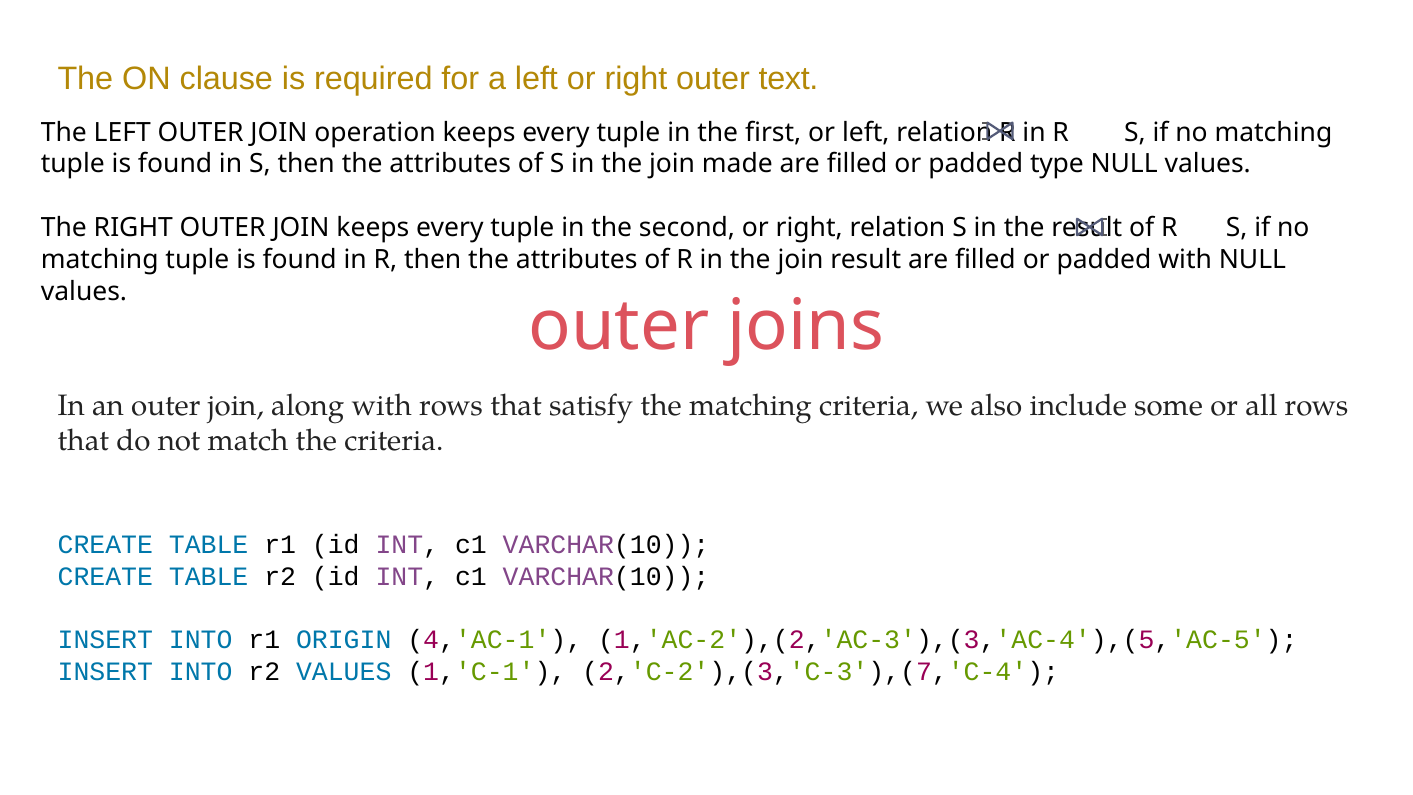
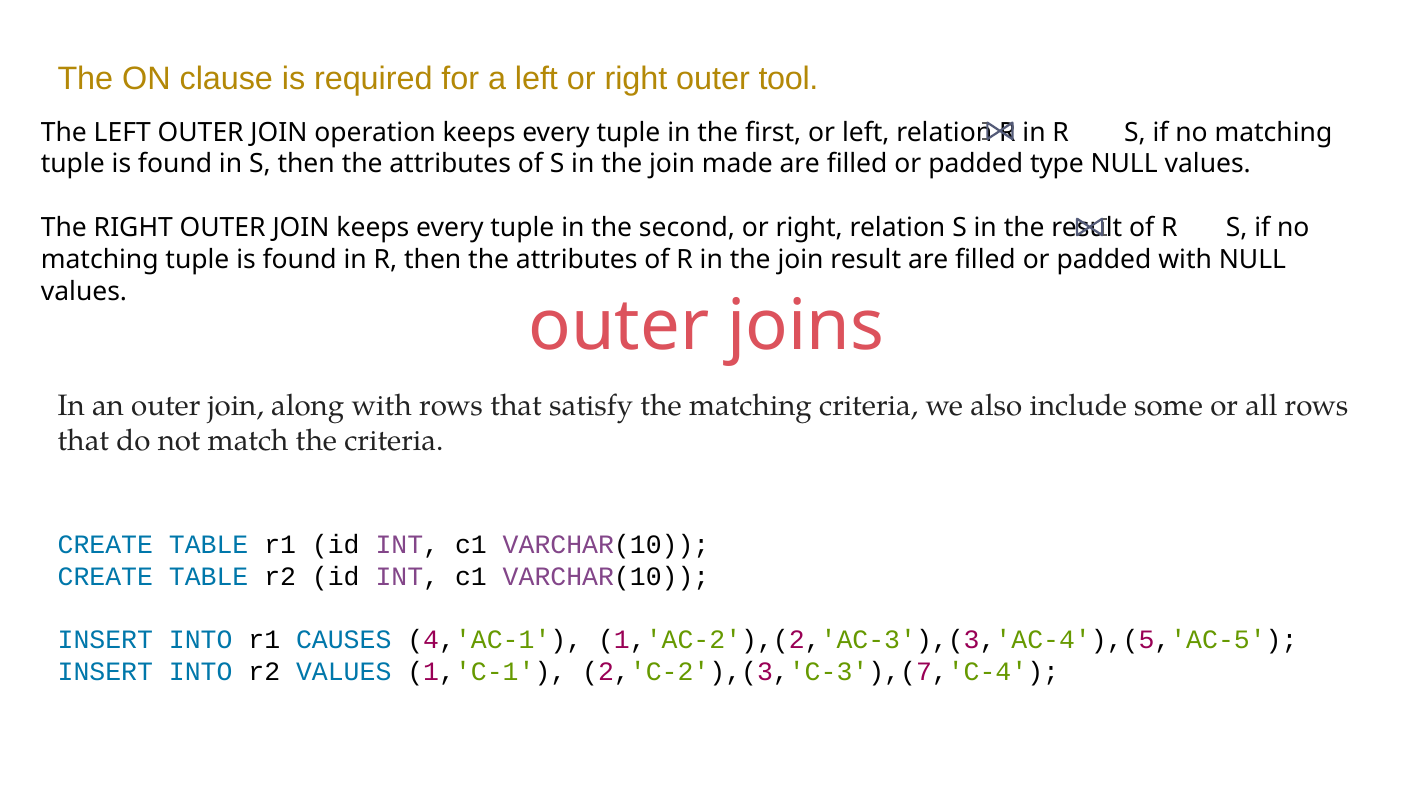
text: text -> tool (789, 79)
ORIGIN: ORIGIN -> CAUSES (344, 640)
